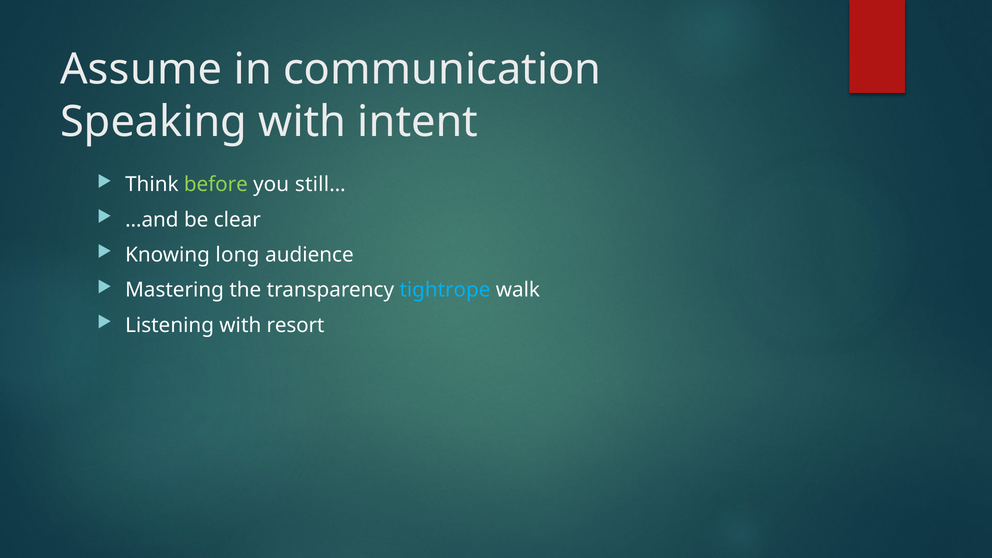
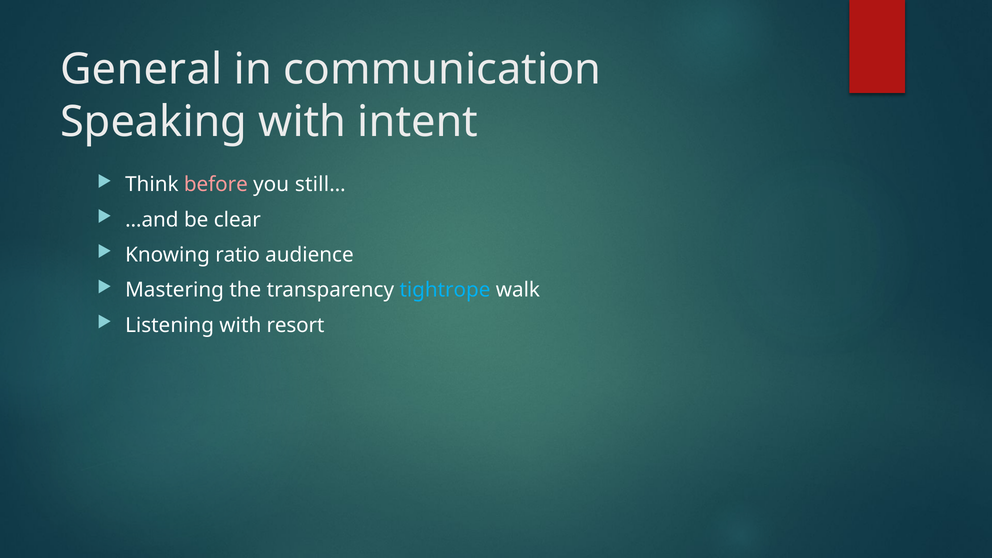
Assume: Assume -> General (141, 70)
before colour: light green -> pink (216, 185)
long: long -> ratio (238, 255)
